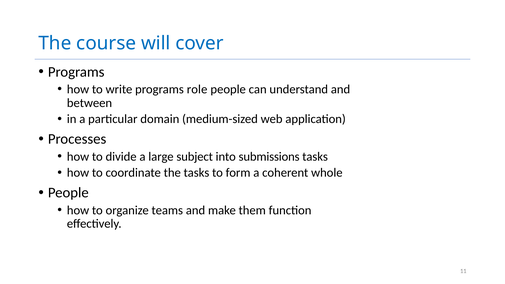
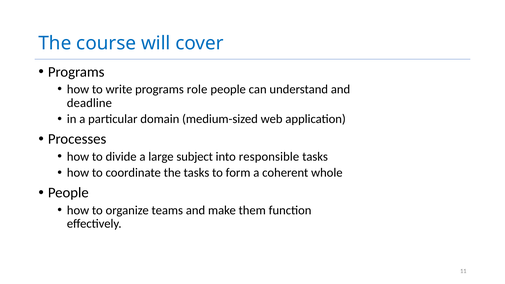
between: between -> deadline (89, 103)
submissions: submissions -> responsible (269, 157)
